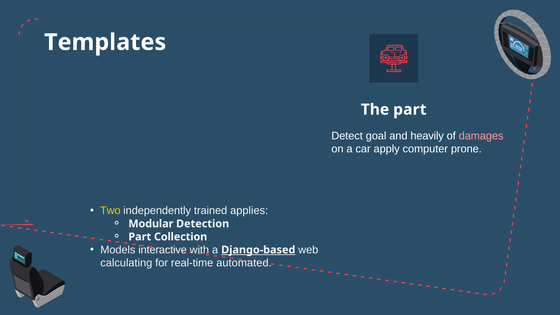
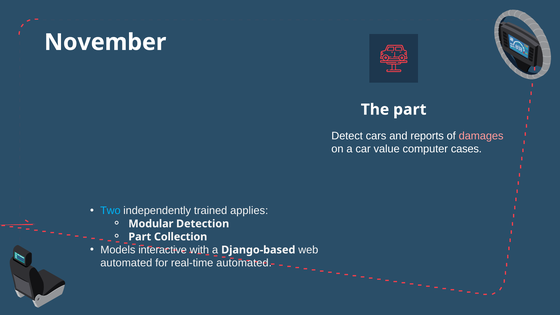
Templates: Templates -> November (105, 42)
goal: goal -> cars (376, 136)
heavily: heavily -> reports (427, 136)
apply: apply -> value (387, 149)
prone: prone -> cases (466, 149)
Two colour: yellow -> light blue (110, 211)
Django-based underline: present -> none (258, 250)
calculating: calculating -> automated (126, 263)
